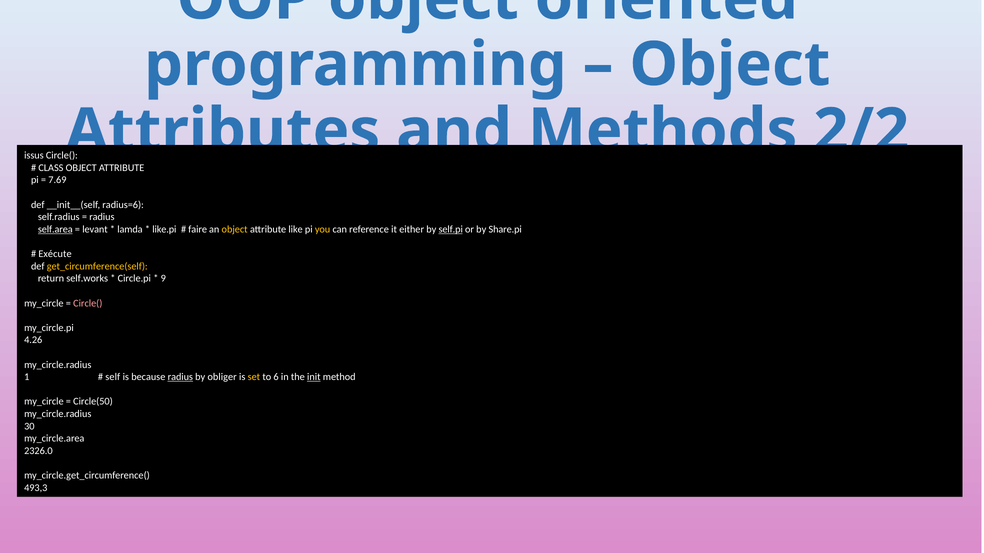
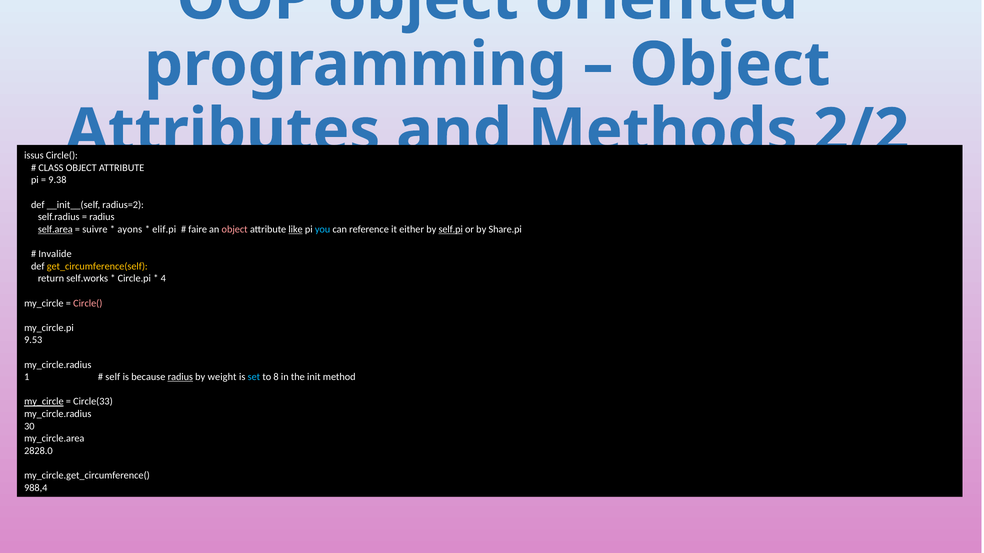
7.69: 7.69 -> 9.38 (57, 180)
radius=6: radius=6 -> radius=2 (123, 205)
levant: levant -> suivre (95, 229)
lamda: lamda -> ayons (130, 229)
like.pi: like.pi -> elif.pi (164, 229)
object colour: yellow -> pink (235, 229)
like underline: none -> present (296, 229)
you colour: yellow -> light blue (323, 229)
Exécute: Exécute -> Invalide (55, 254)
9: 9 -> 4 (163, 279)
4.26: 4.26 -> 9.53 (33, 340)
obliger: obliger -> weight (222, 377)
set colour: yellow -> light blue (254, 377)
6: 6 -> 8 (276, 377)
init underline: present -> none (314, 377)
my_circle underline: none -> present (44, 402)
Circle(50: Circle(50 -> Circle(33 (93, 402)
2326.0: 2326.0 -> 2828.0 (38, 451)
493,3: 493,3 -> 988,4 (36, 488)
